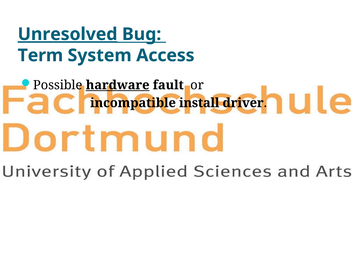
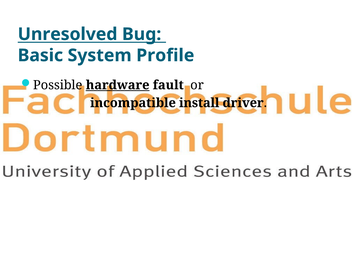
Unresolved underline: present -> none (68, 34)
Term: Term -> Basic (40, 55)
Access: Access -> Profile (165, 55)
